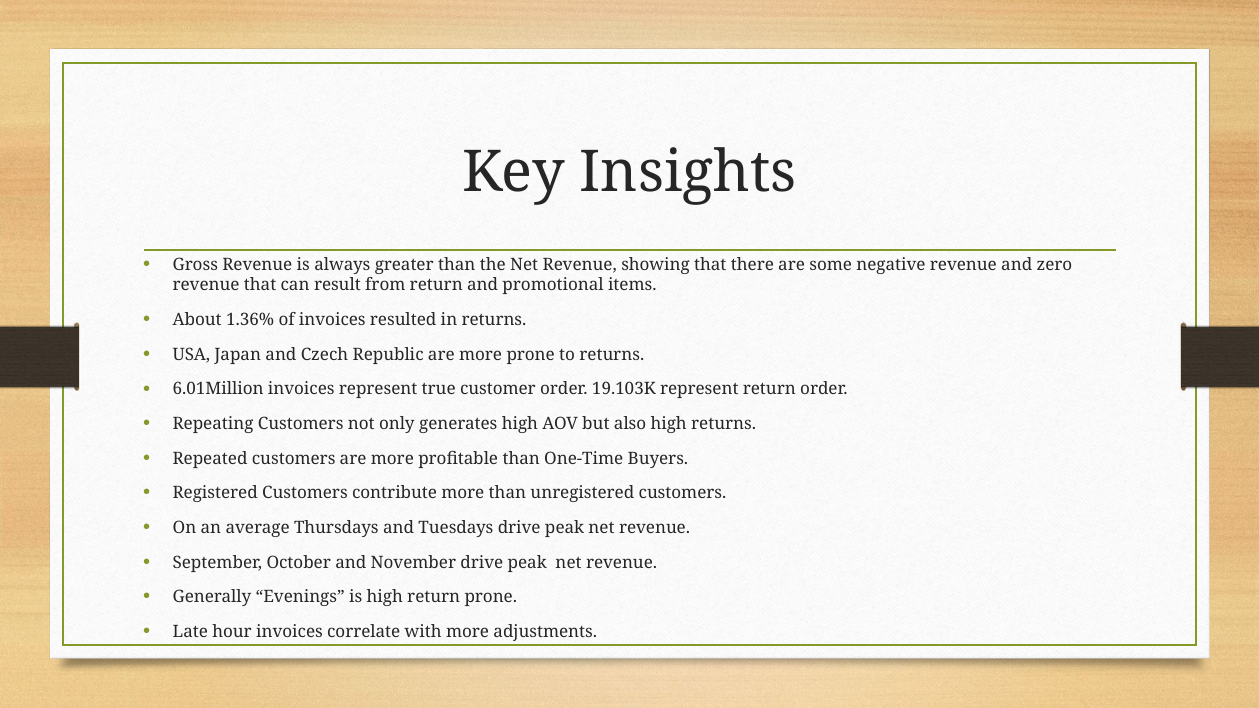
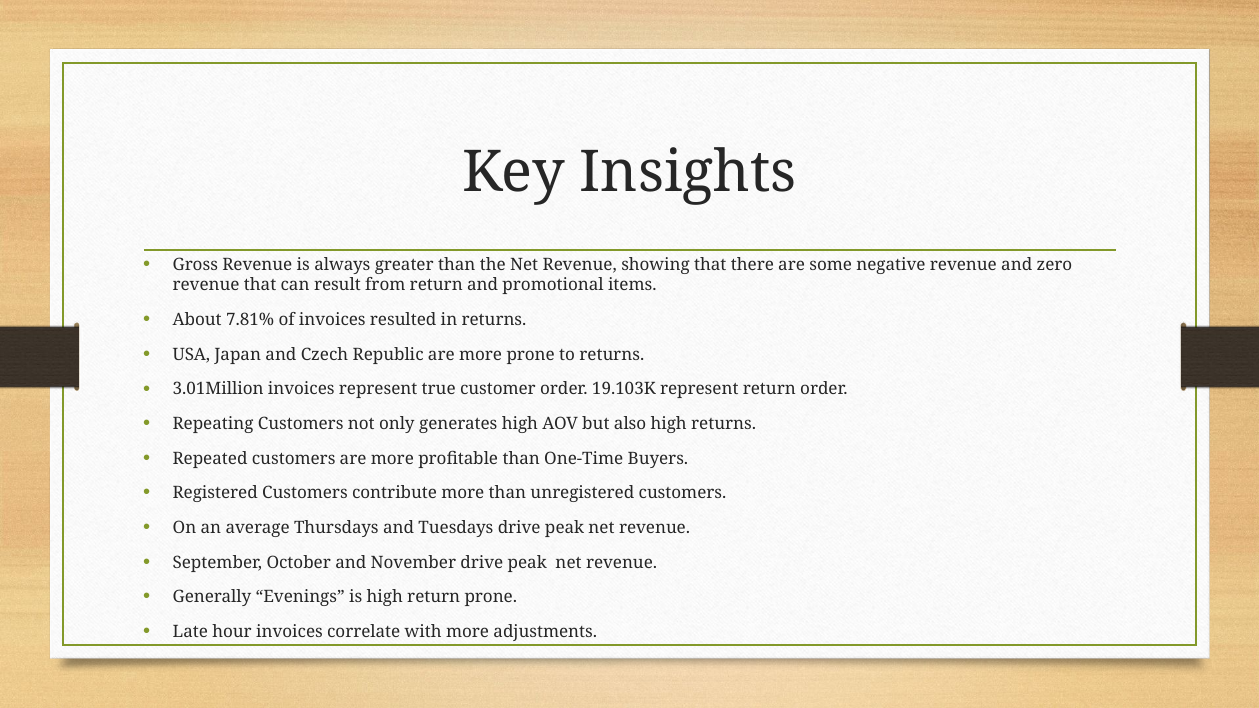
1.36%: 1.36% -> 7.81% (250, 320)
6.01Million: 6.01Million -> 3.01Million (218, 389)
